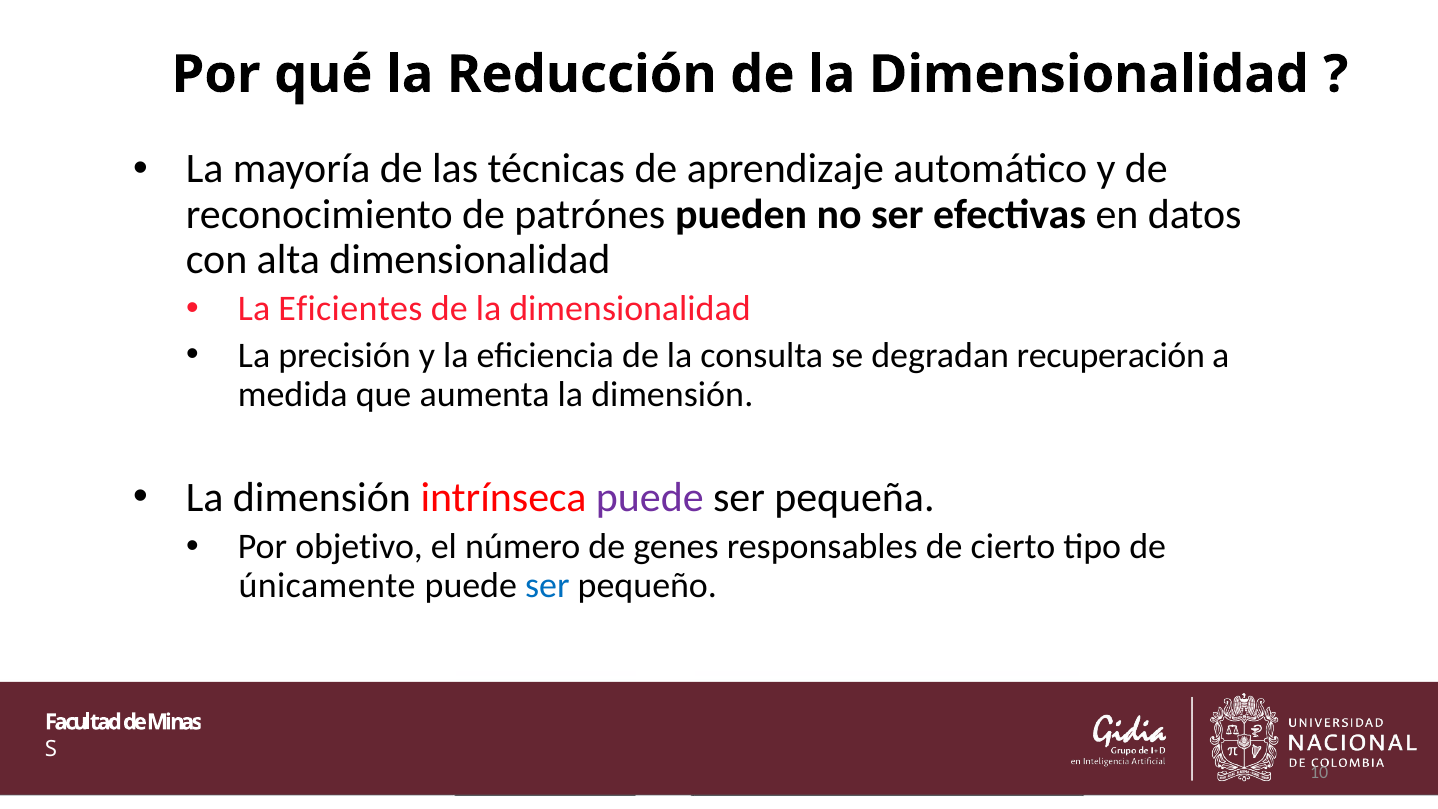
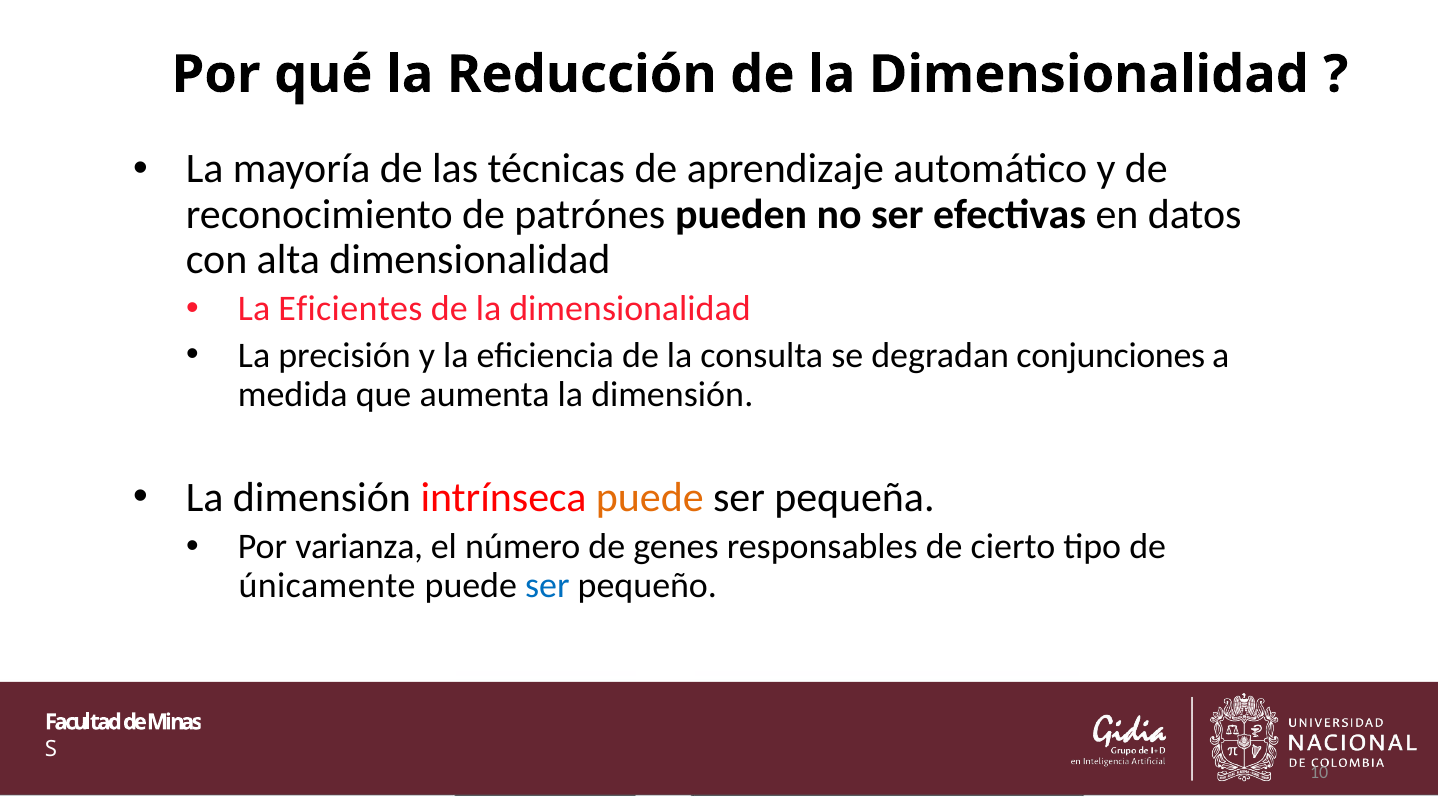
recuperación: recuperación -> conjunciones (1111, 355)
puede colour: purple -> orange (650, 497)
objetivo: objetivo -> varianza (359, 547)
